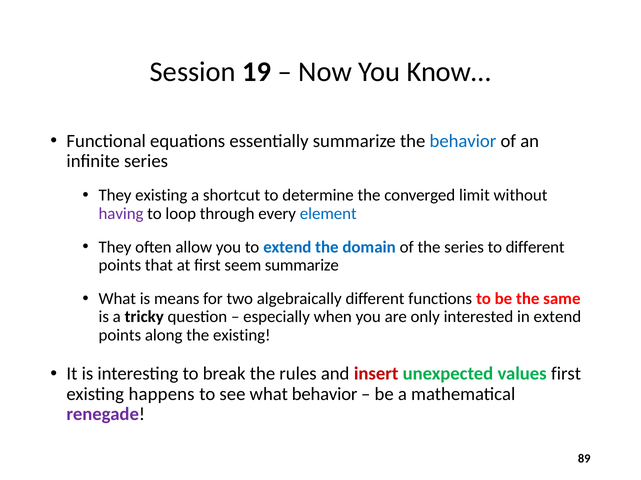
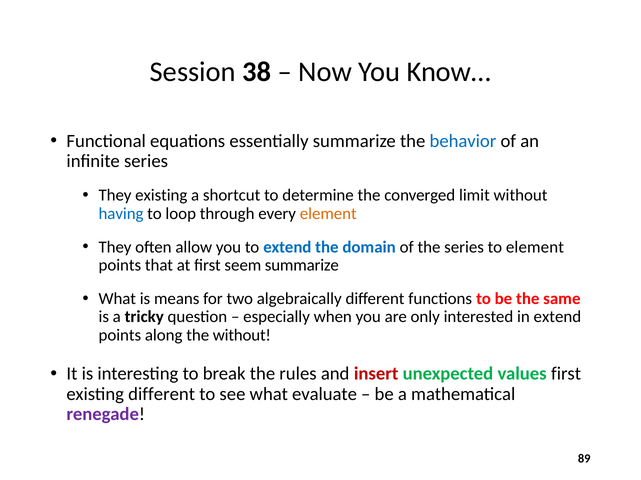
19: 19 -> 38 (257, 72)
having colour: purple -> blue (121, 214)
element colour: blue -> orange (328, 214)
to different: different -> element (535, 247)
the existing: existing -> without (242, 336)
existing happens: happens -> different (162, 395)
what behavior: behavior -> evaluate (325, 395)
